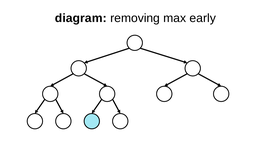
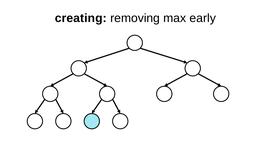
diagram: diagram -> creating (81, 18)
